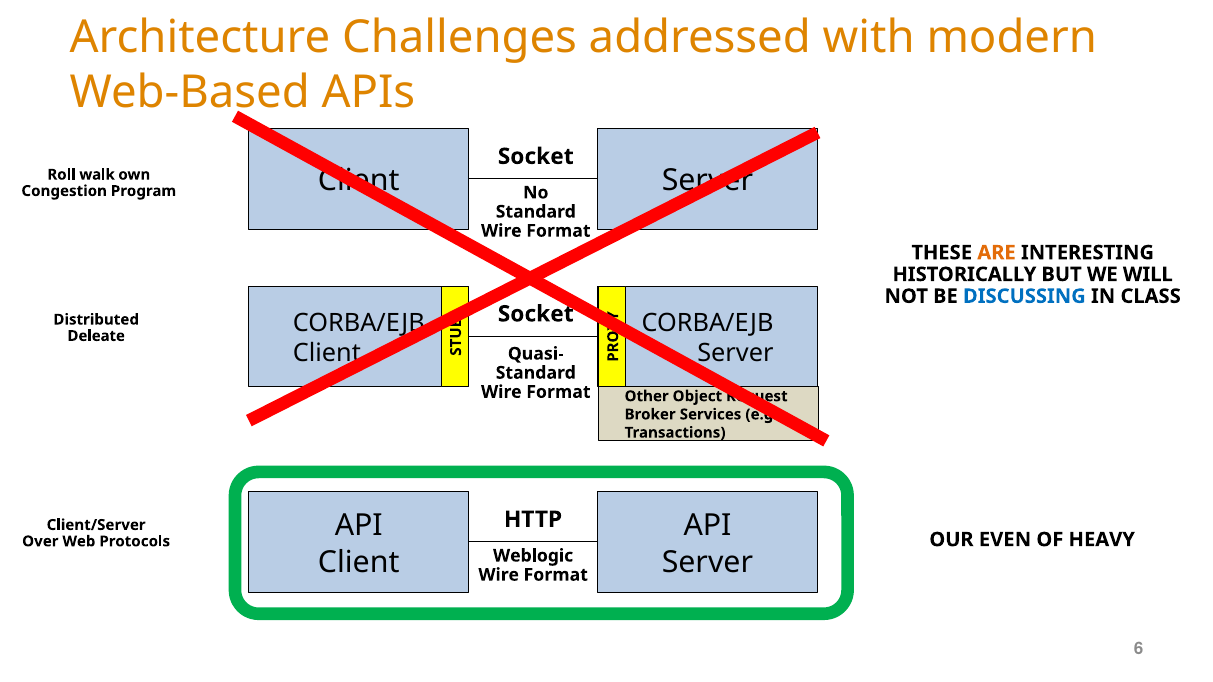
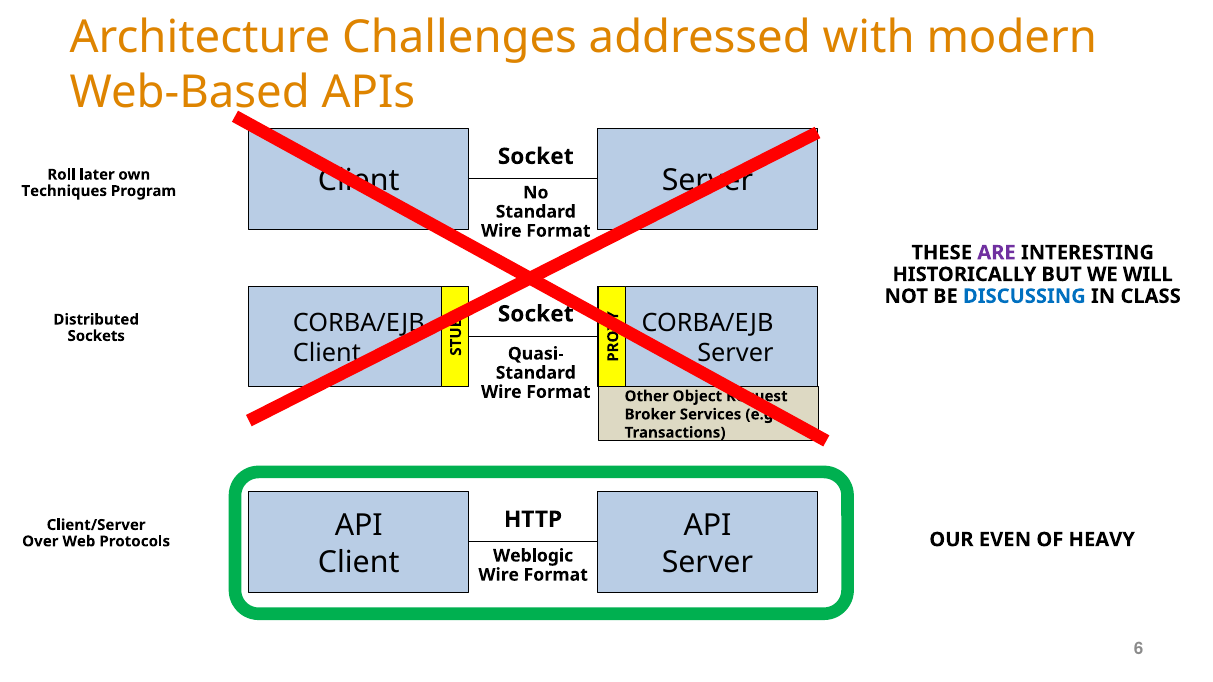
walk: walk -> later (97, 175)
Congestion: Congestion -> Techniques (64, 191)
ARE colour: orange -> purple (997, 253)
Deleate: Deleate -> Sockets (96, 336)
